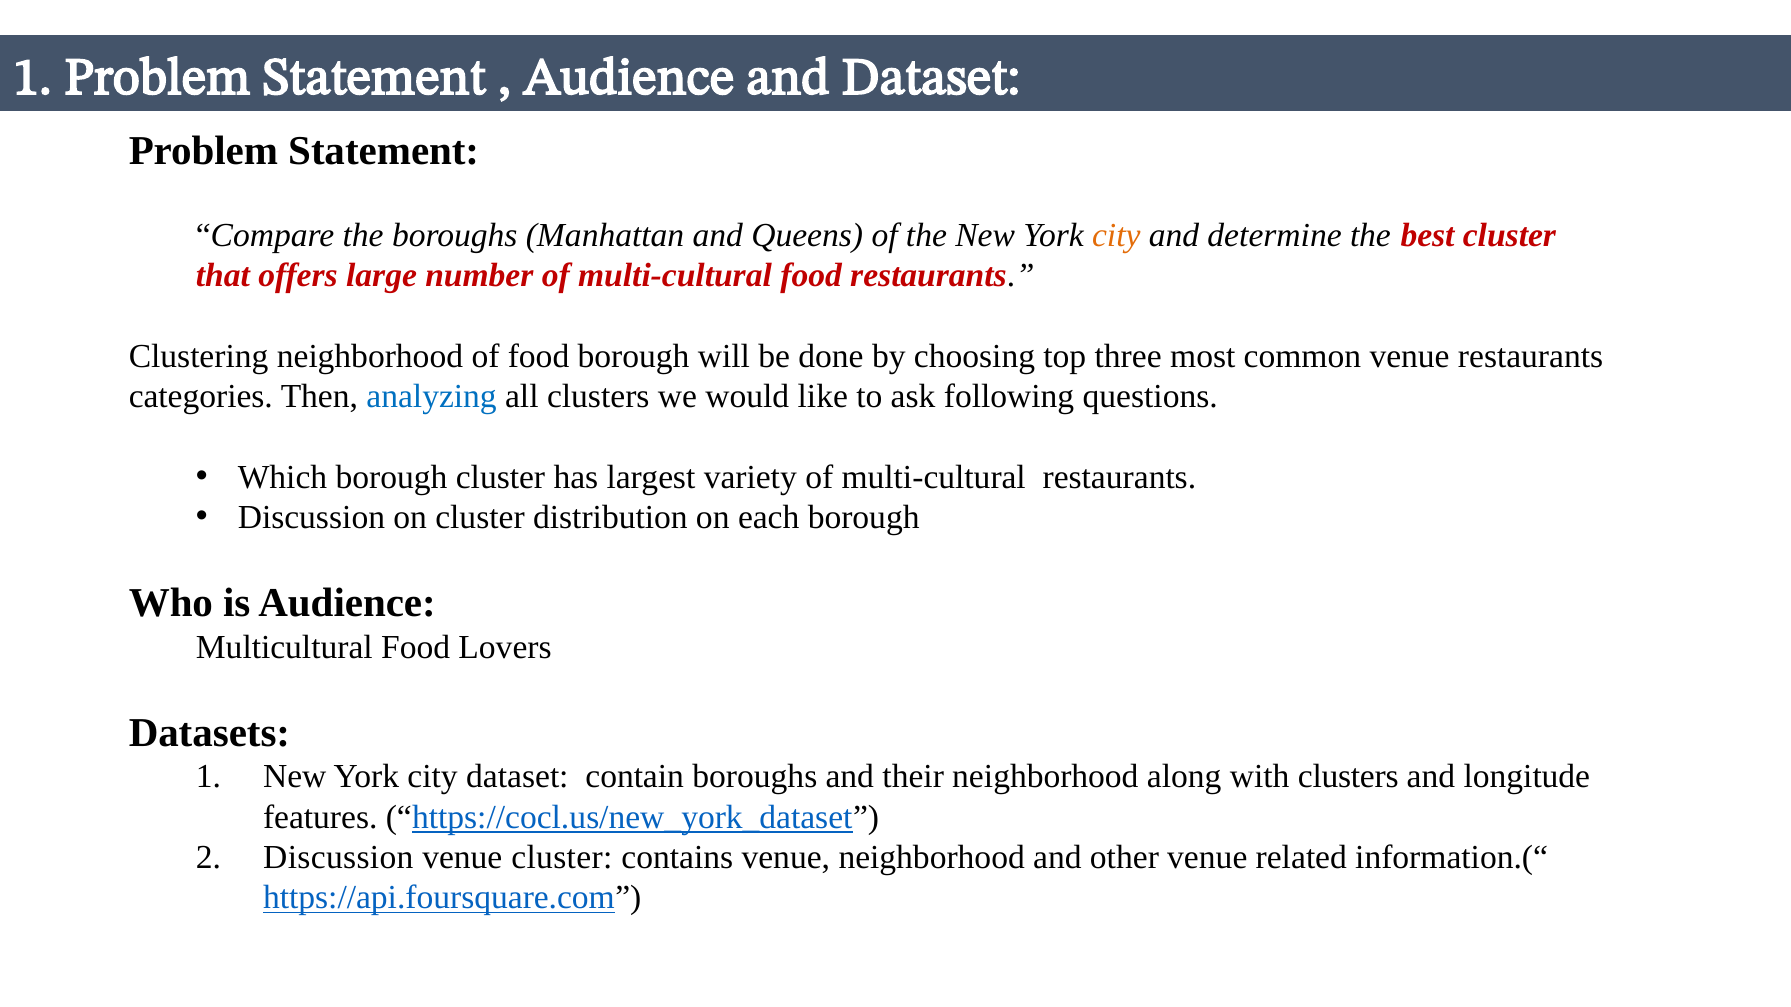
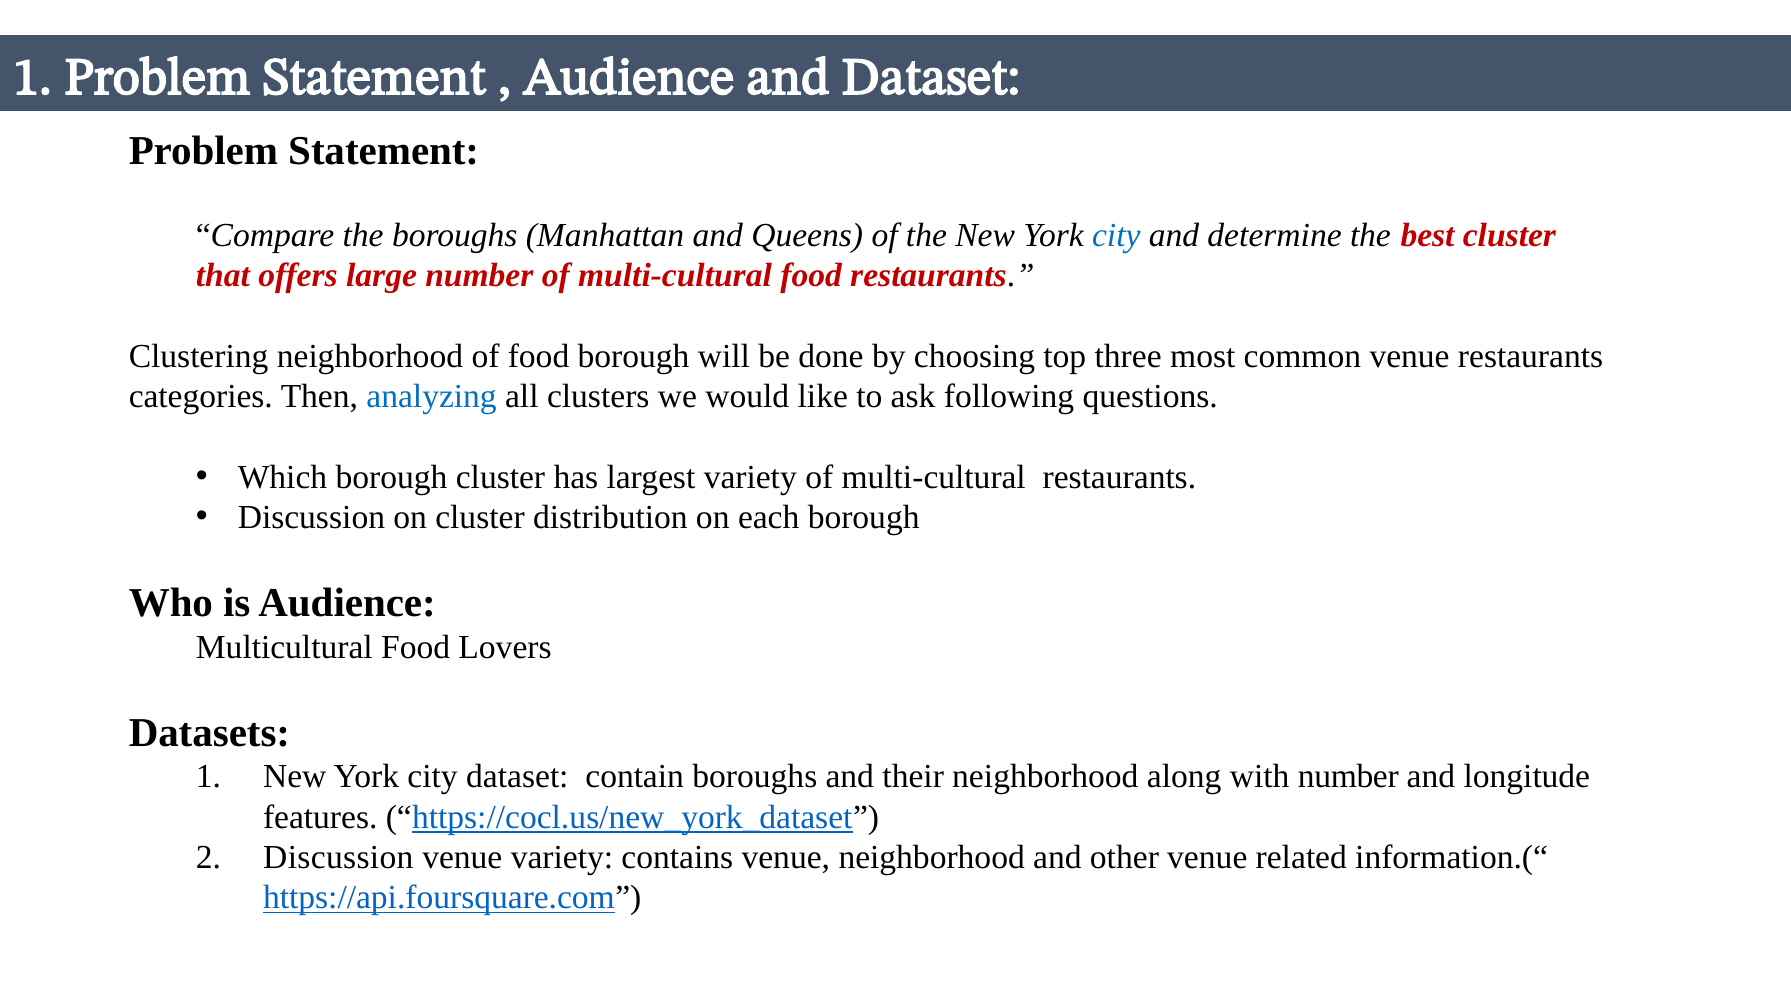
city colour: orange -> blue (1116, 235)
with clusters: clusters -> number (1348, 777)
venue cluster: cluster -> variety (562, 858)
